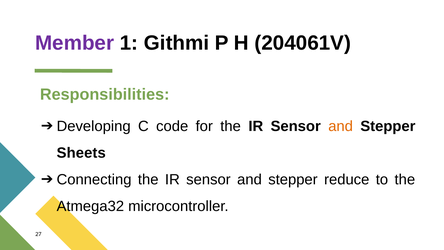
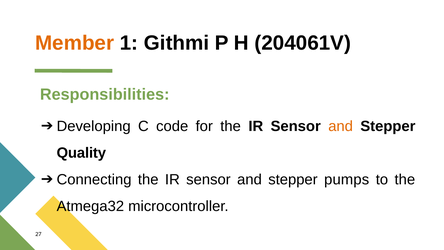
Member colour: purple -> orange (75, 43)
Sheets: Sheets -> Quality (81, 153)
reduce: reduce -> pumps (347, 180)
